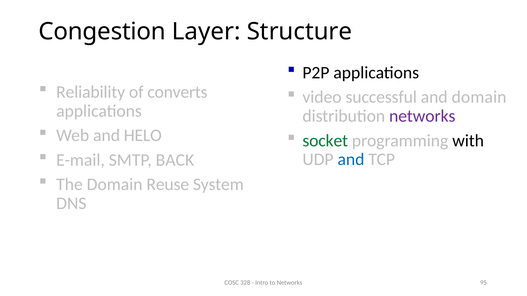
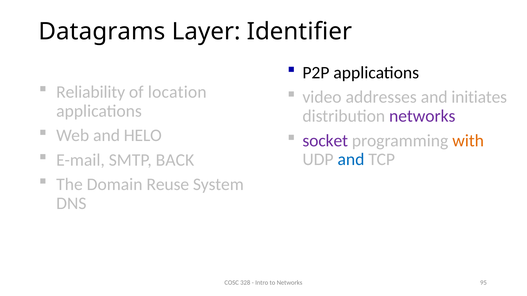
Congestion: Congestion -> Datagrams (102, 32)
Structure: Structure -> Identifier (299, 32)
converts: converts -> location (177, 92)
successful: successful -> addresses (381, 97)
and domain: domain -> initiates (479, 97)
socket colour: green -> purple (325, 141)
with colour: black -> orange (468, 141)
